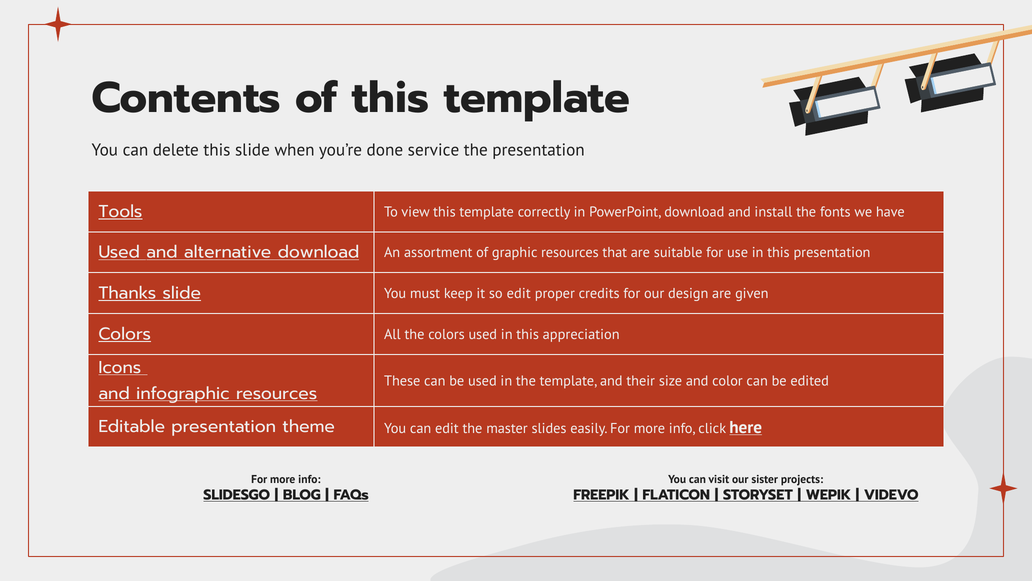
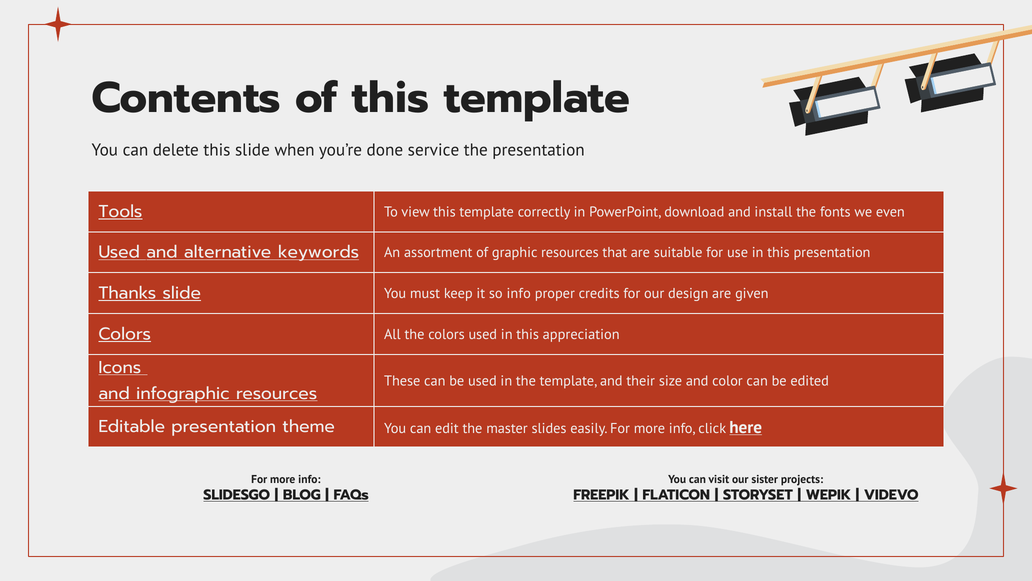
have: have -> even (890, 212)
alternative download: download -> keywords (318, 252)
so edit: edit -> info (519, 293)
